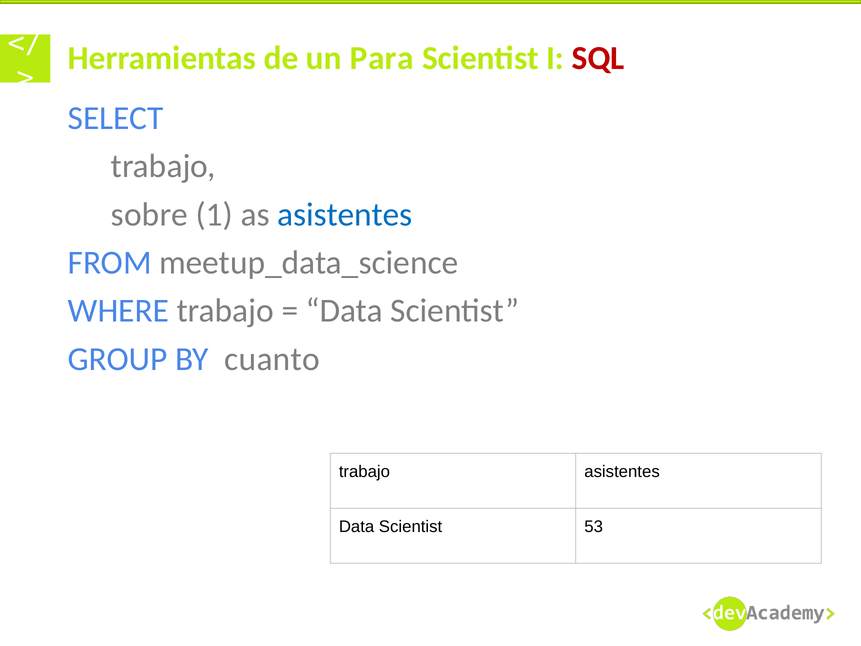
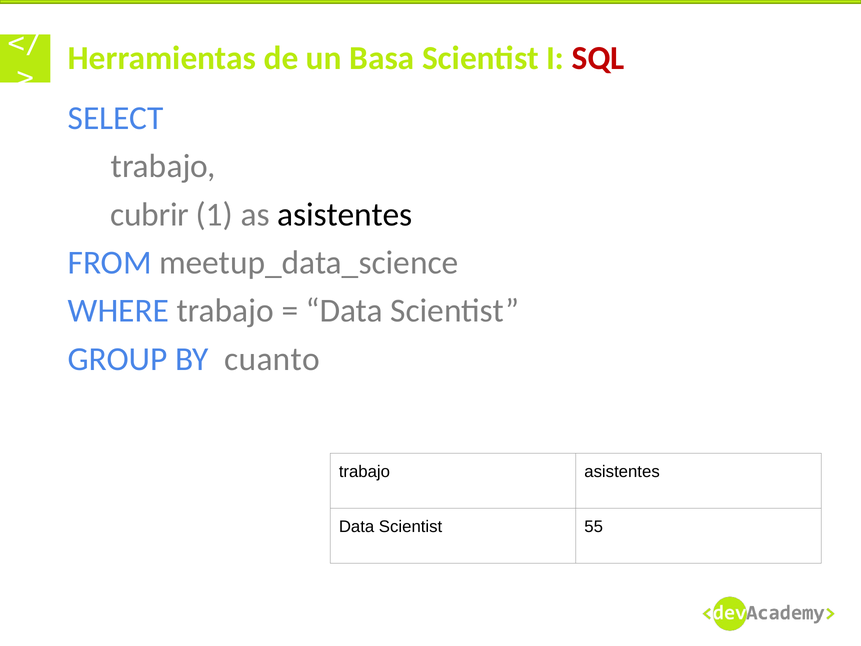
Para: Para -> Basa (382, 58)
sobre: sobre -> cubrir (150, 214)
asistentes colour: blue -> black (345, 214)
53: 53 -> 55 (594, 526)
